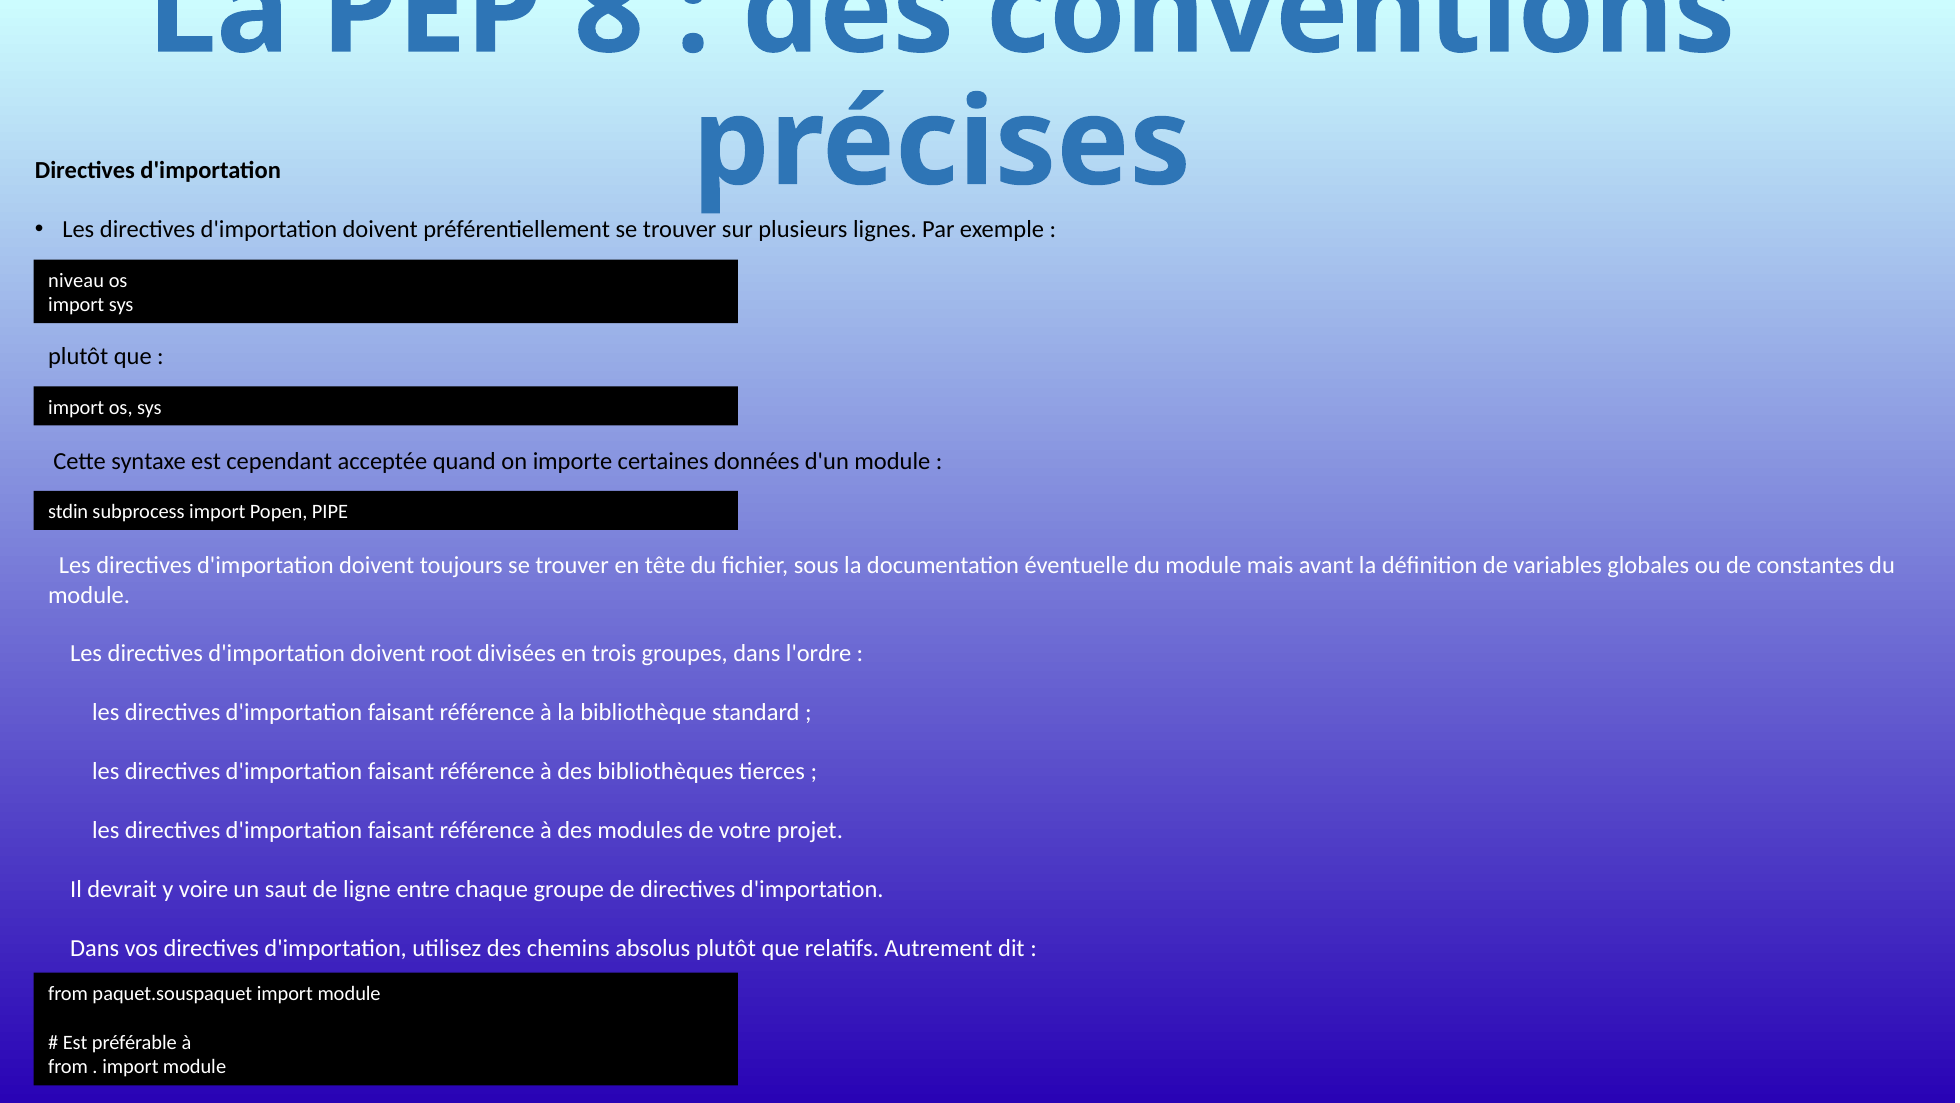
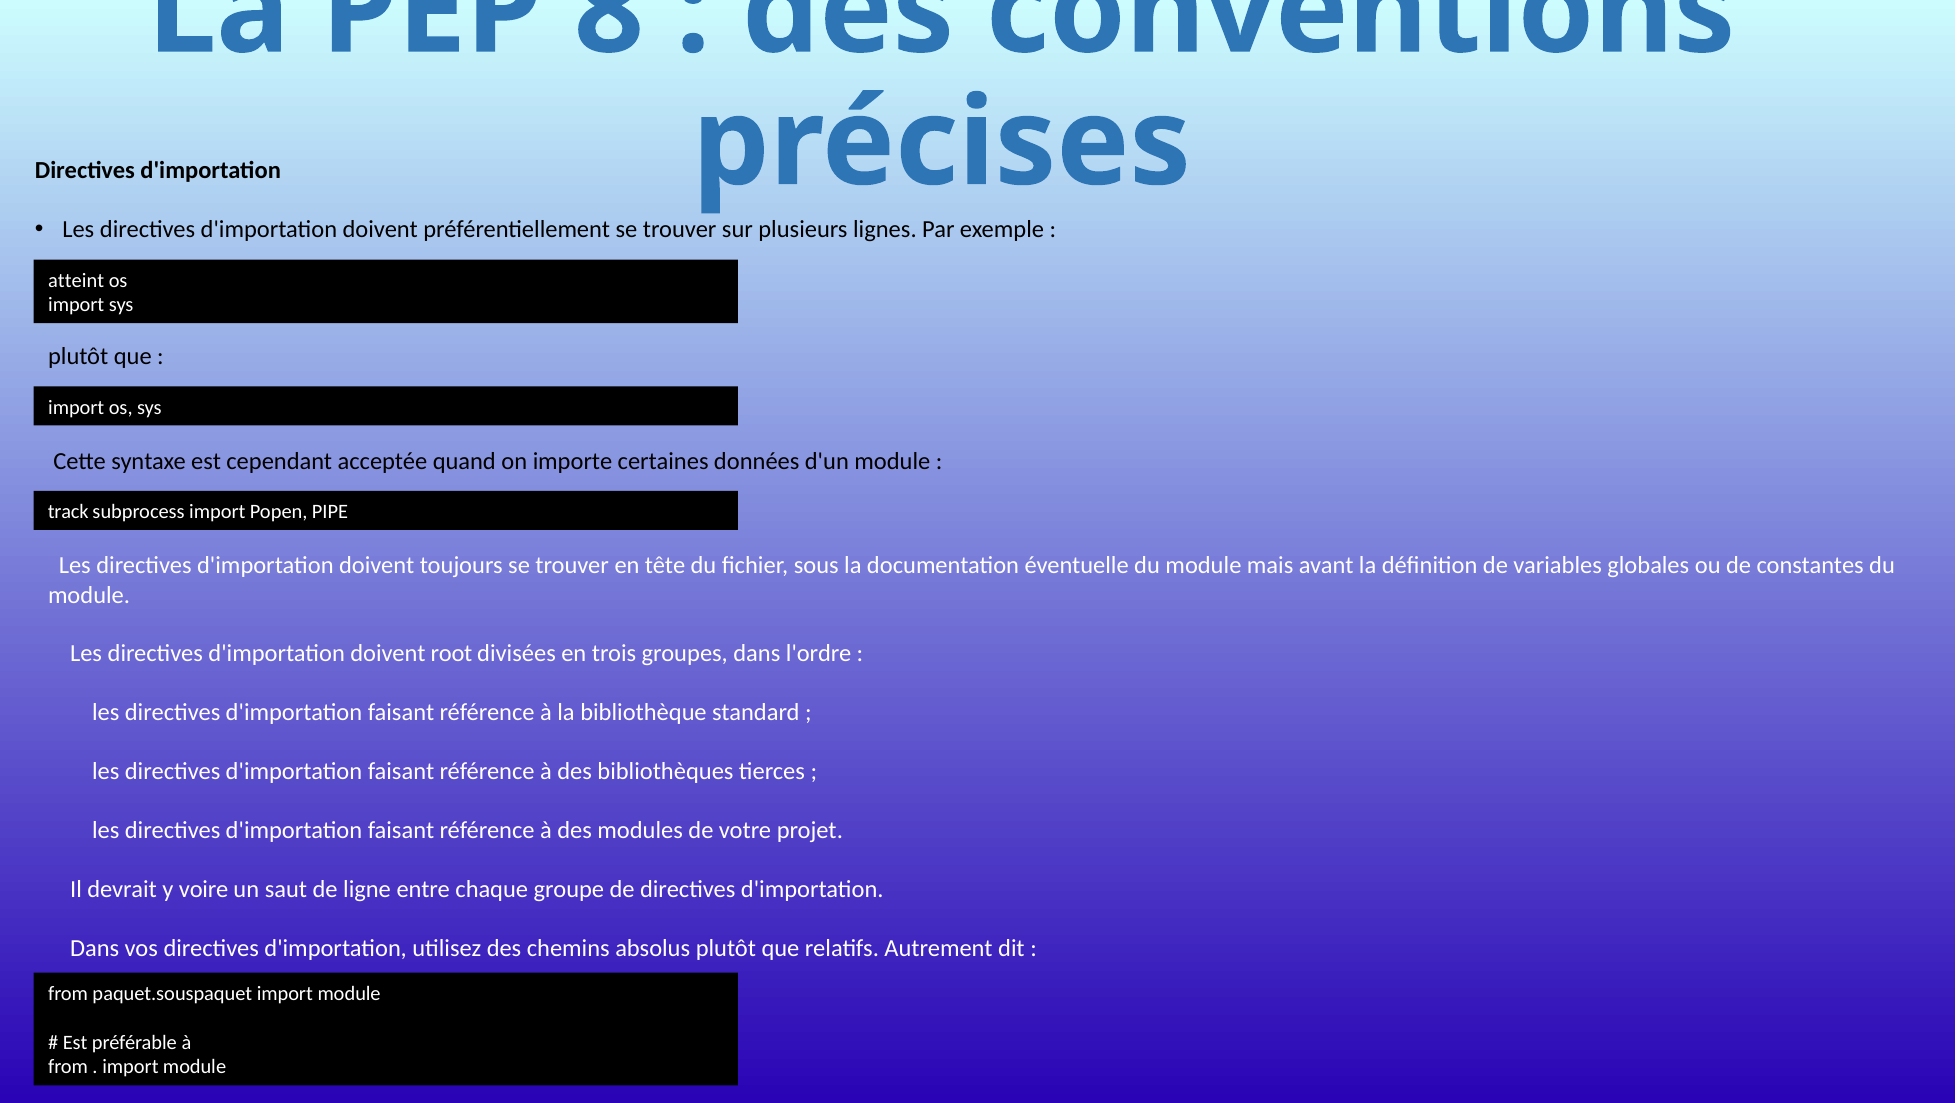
niveau: niveau -> atteint (76, 280)
stdin: stdin -> track (68, 512)
